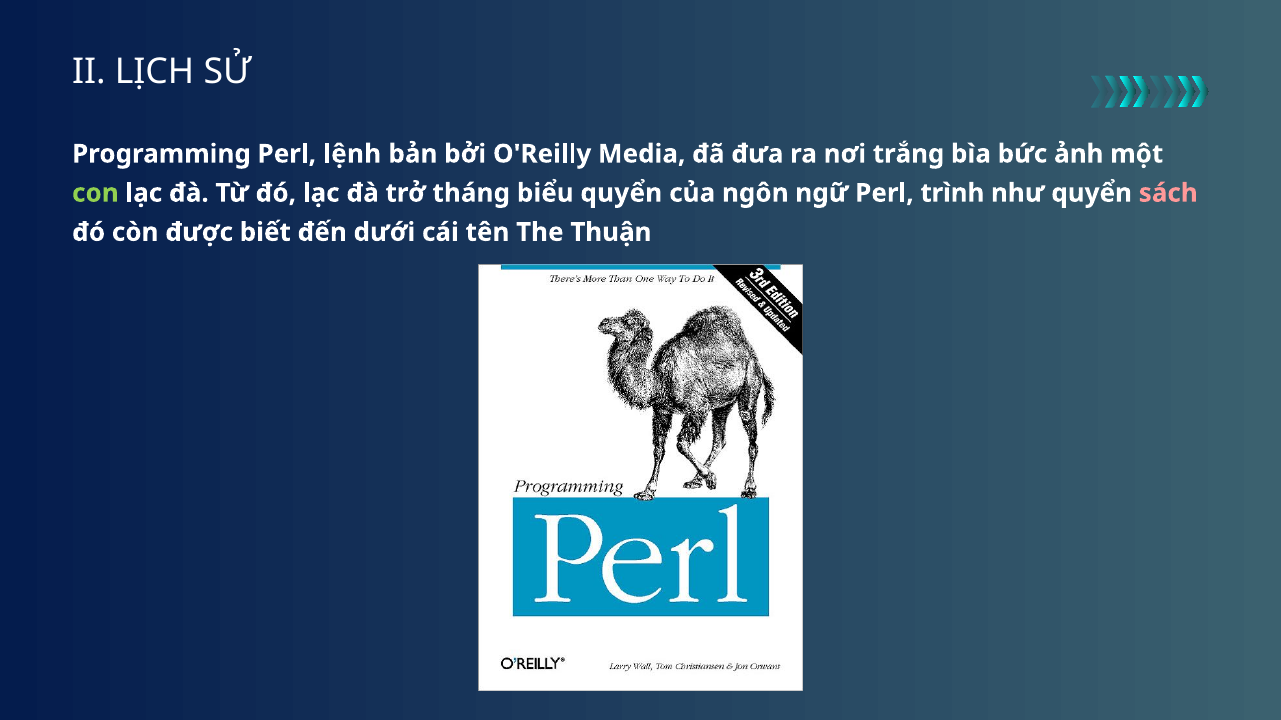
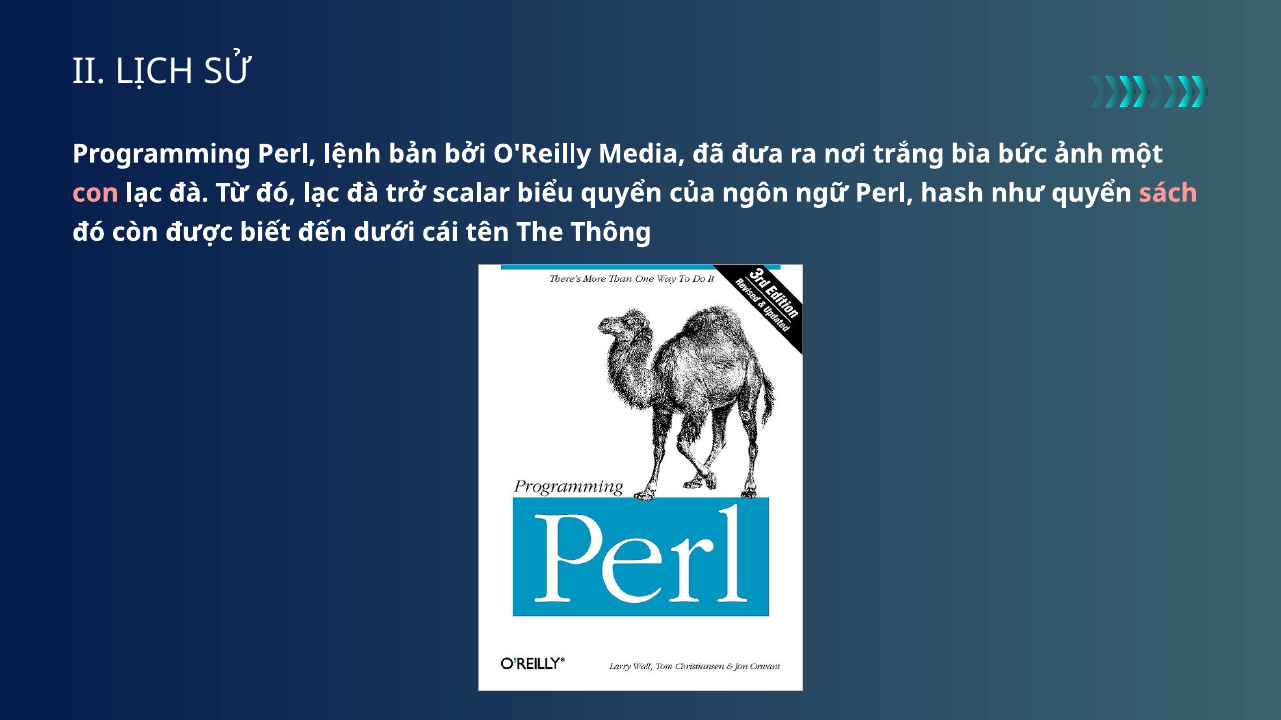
con colour: light green -> pink (95, 193)
tháng: tháng -> scalar (471, 193)
trình: trình -> hash (952, 193)
Thuận: Thuận -> Thông (611, 232)
